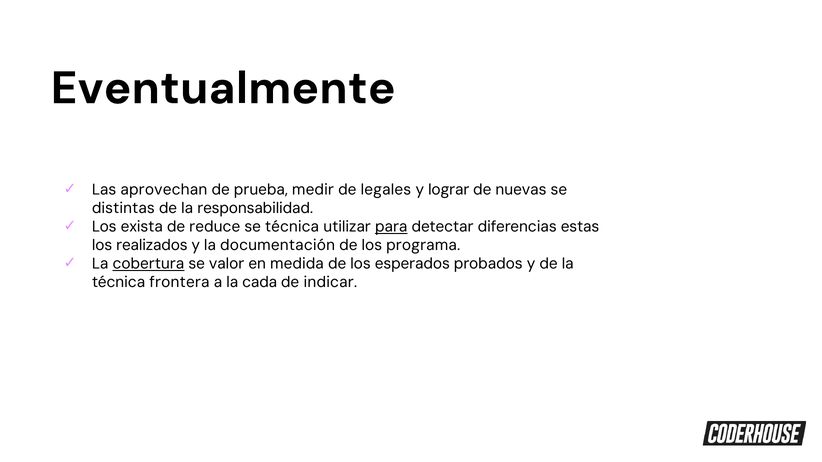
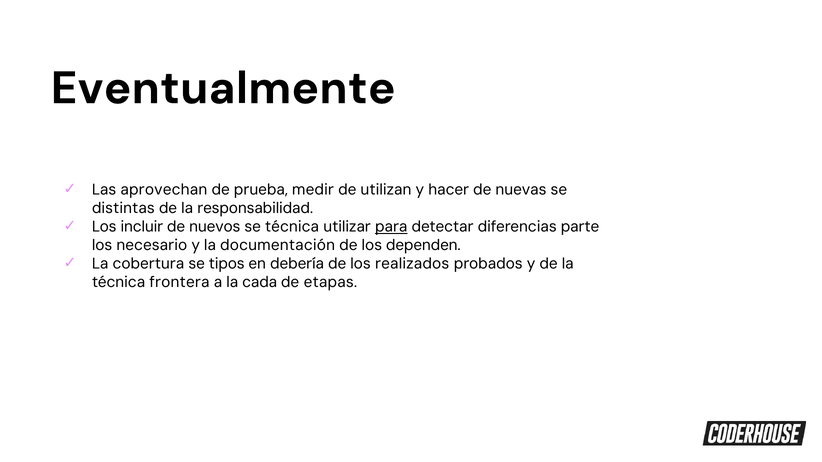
legales: legales -> utilizan (386, 190)
lograr: lograr -> hacer (449, 190)
exista: exista -> incluir (142, 227)
reduce: reduce -> nuevos (215, 227)
estas: estas -> parte (580, 227)
realizados: realizados -> necesario (152, 245)
programa: programa -> dependen (423, 245)
cobertura underline: present -> none (148, 264)
valor: valor -> tipos (227, 264)
medida: medida -> debería (297, 264)
esperados: esperados -> realizados (412, 264)
indicar: indicar -> etapas (330, 282)
